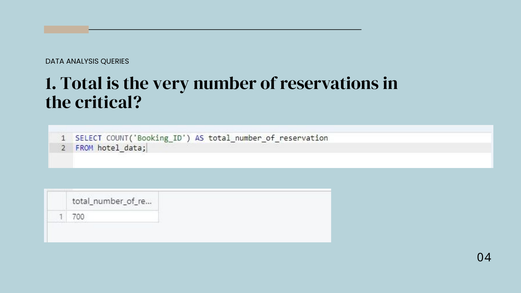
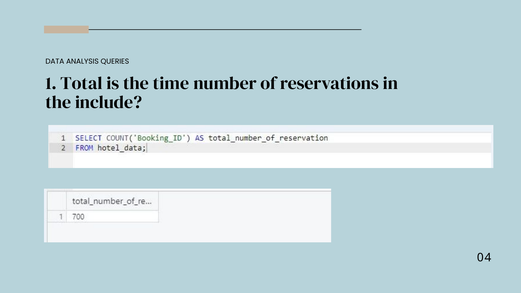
very: very -> time (171, 83)
critical: critical -> include (109, 102)
